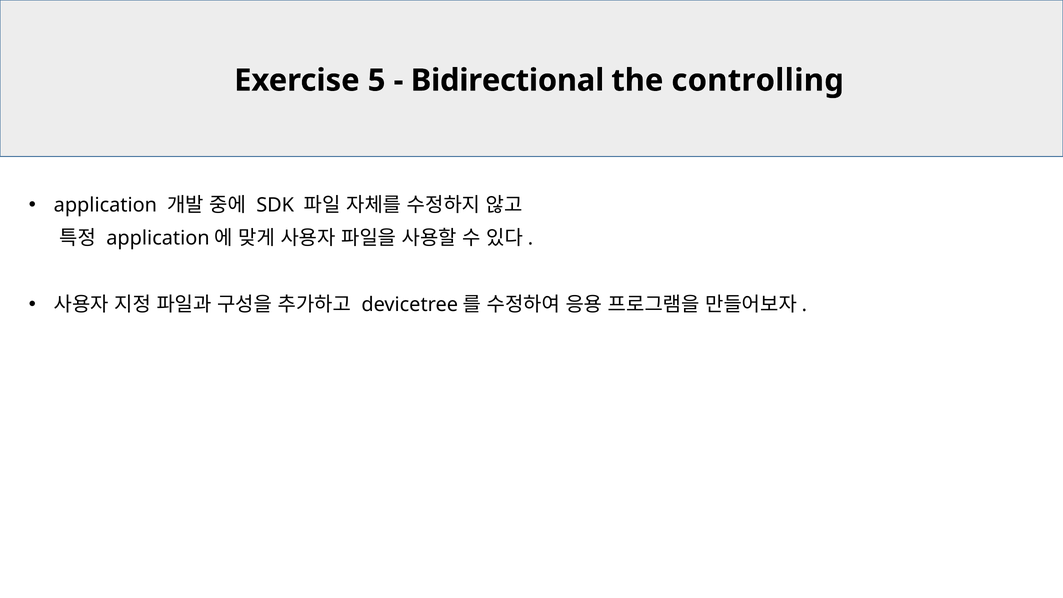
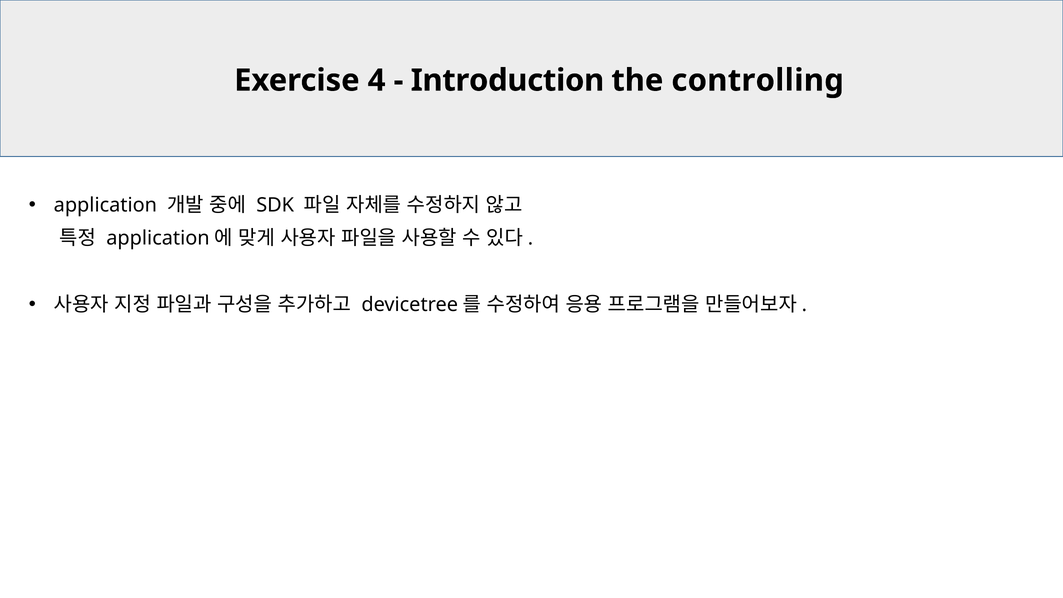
5: 5 -> 4 (377, 80)
Bidirectional: Bidirectional -> Introduction (507, 80)
